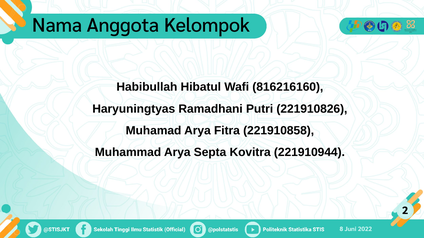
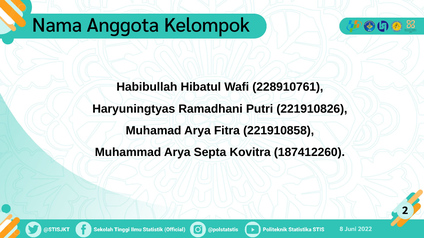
816216160: 816216160 -> 228910761 (288, 87)
221910944: 221910944 -> 187412260 (309, 153)
